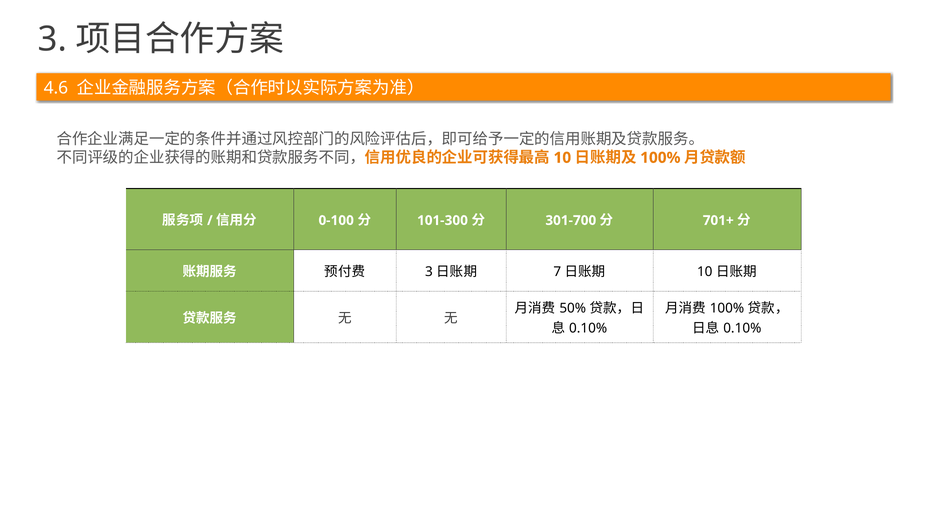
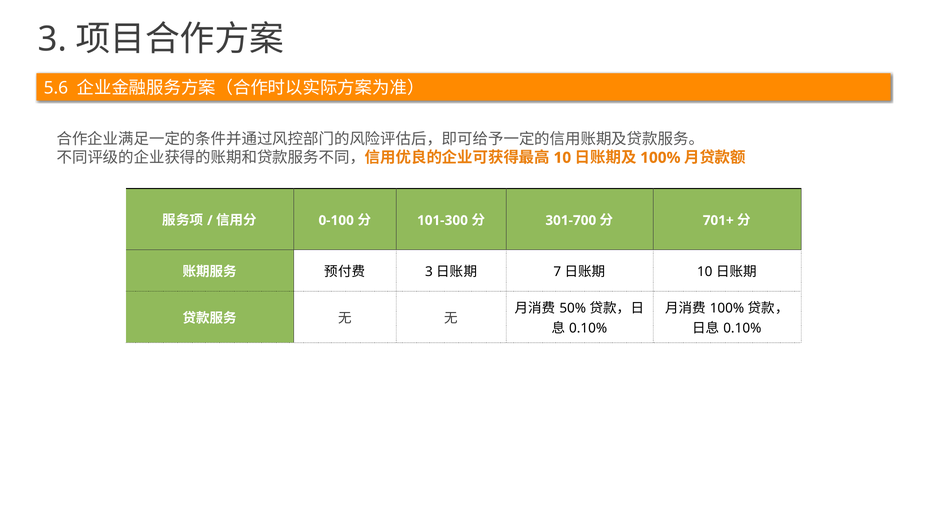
4.6: 4.6 -> 5.6 (56, 88)
